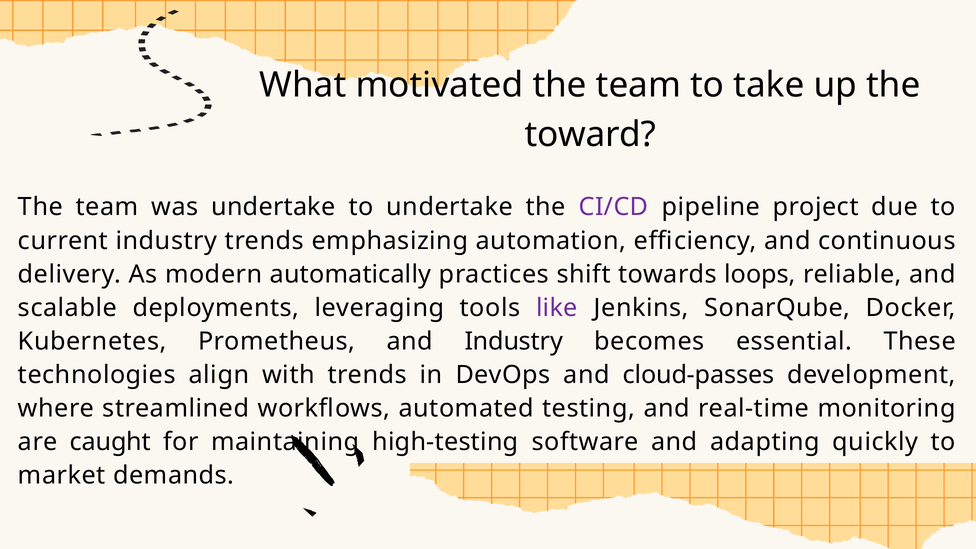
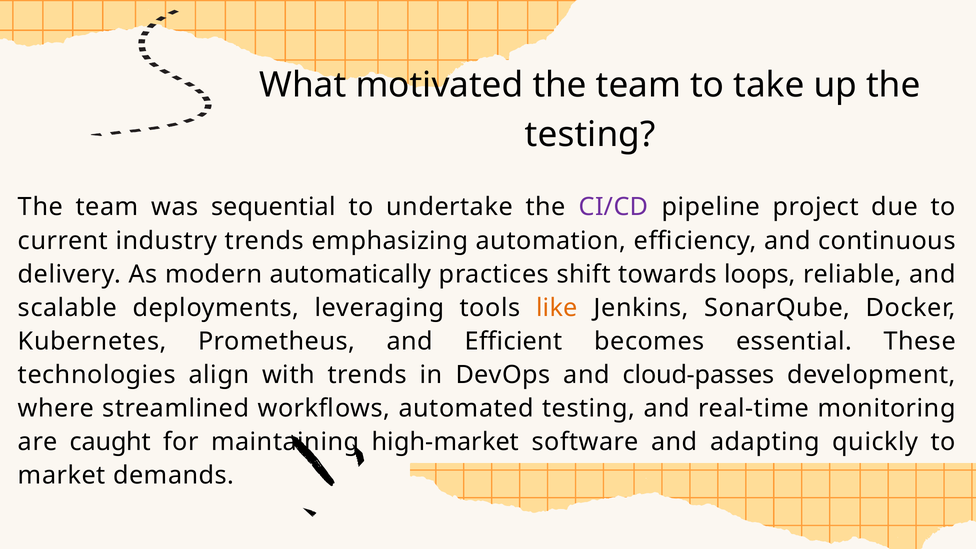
toward: toward -> testing (590, 134)
was undertake: undertake -> sequential (273, 207)
like colour: purple -> orange (557, 308)
and Industry: Industry -> Efficient (513, 341)
high-testing: high-testing -> high-market (445, 442)
